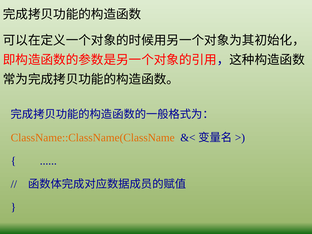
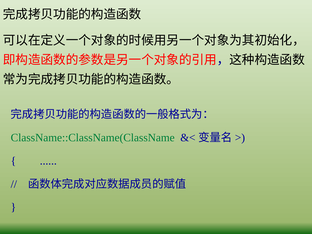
ClassName::ClassName(ClassName colour: orange -> green (93, 138)
